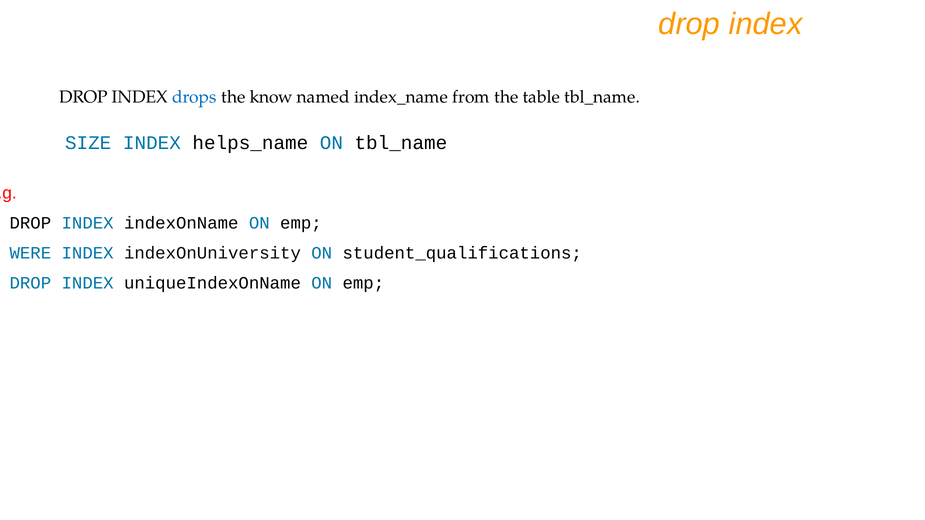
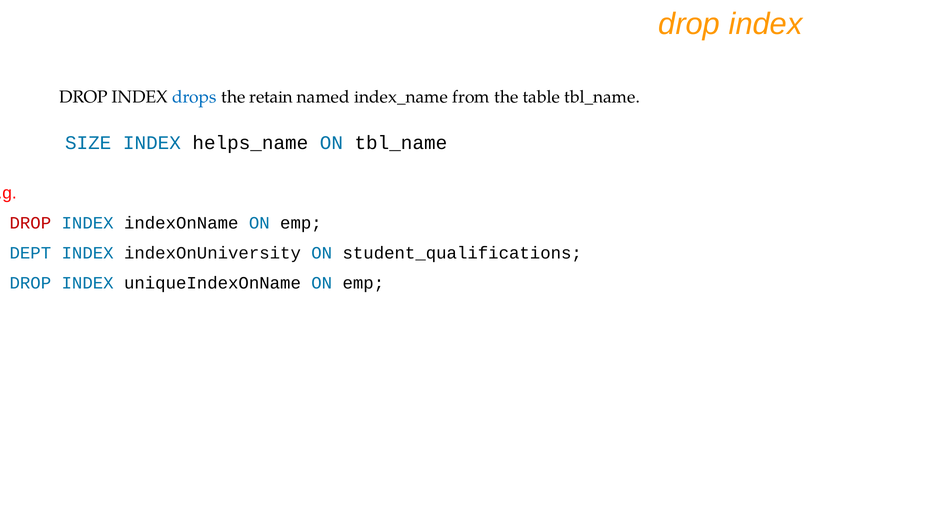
know: know -> retain (271, 97)
DROP colour: black -> red (30, 223)
WERE: WERE -> DEPT (30, 253)
